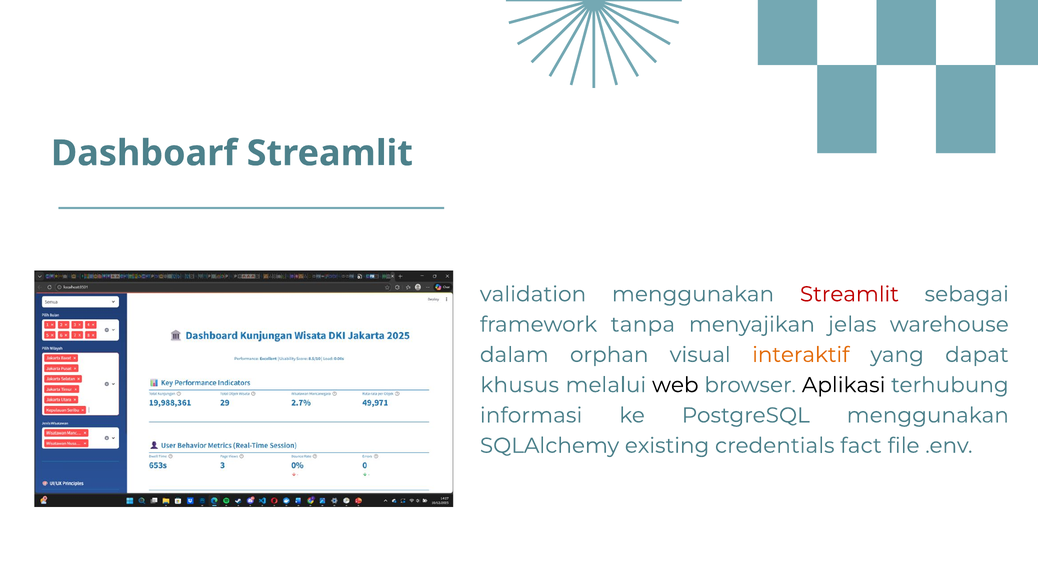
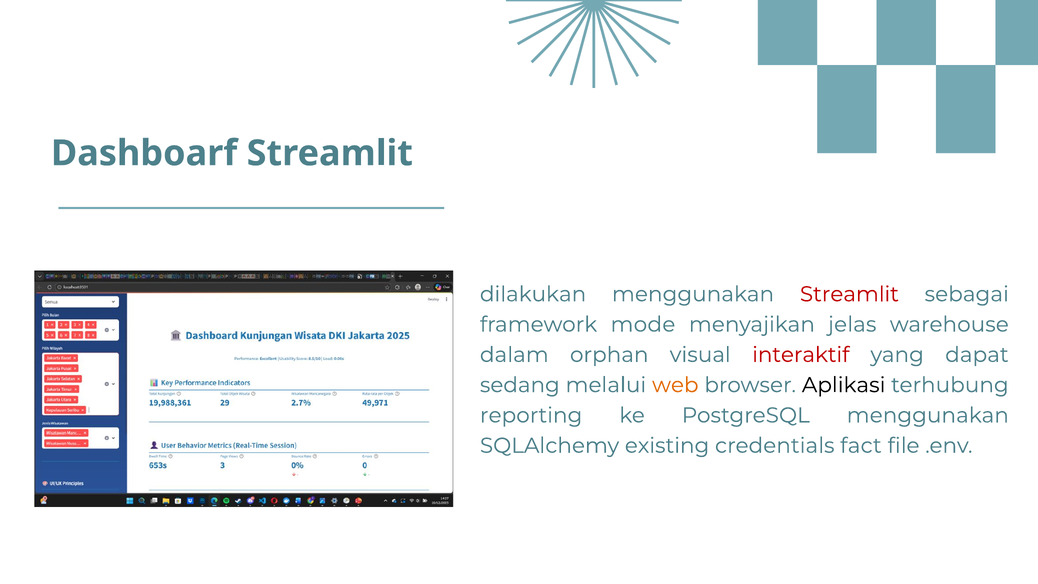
validation: validation -> dilakukan (533, 294)
tanpa: tanpa -> mode (643, 324)
interaktif colour: orange -> red (801, 355)
khusus: khusus -> sedang (520, 385)
web colour: black -> orange (675, 385)
informasi: informasi -> reporting (531, 415)
